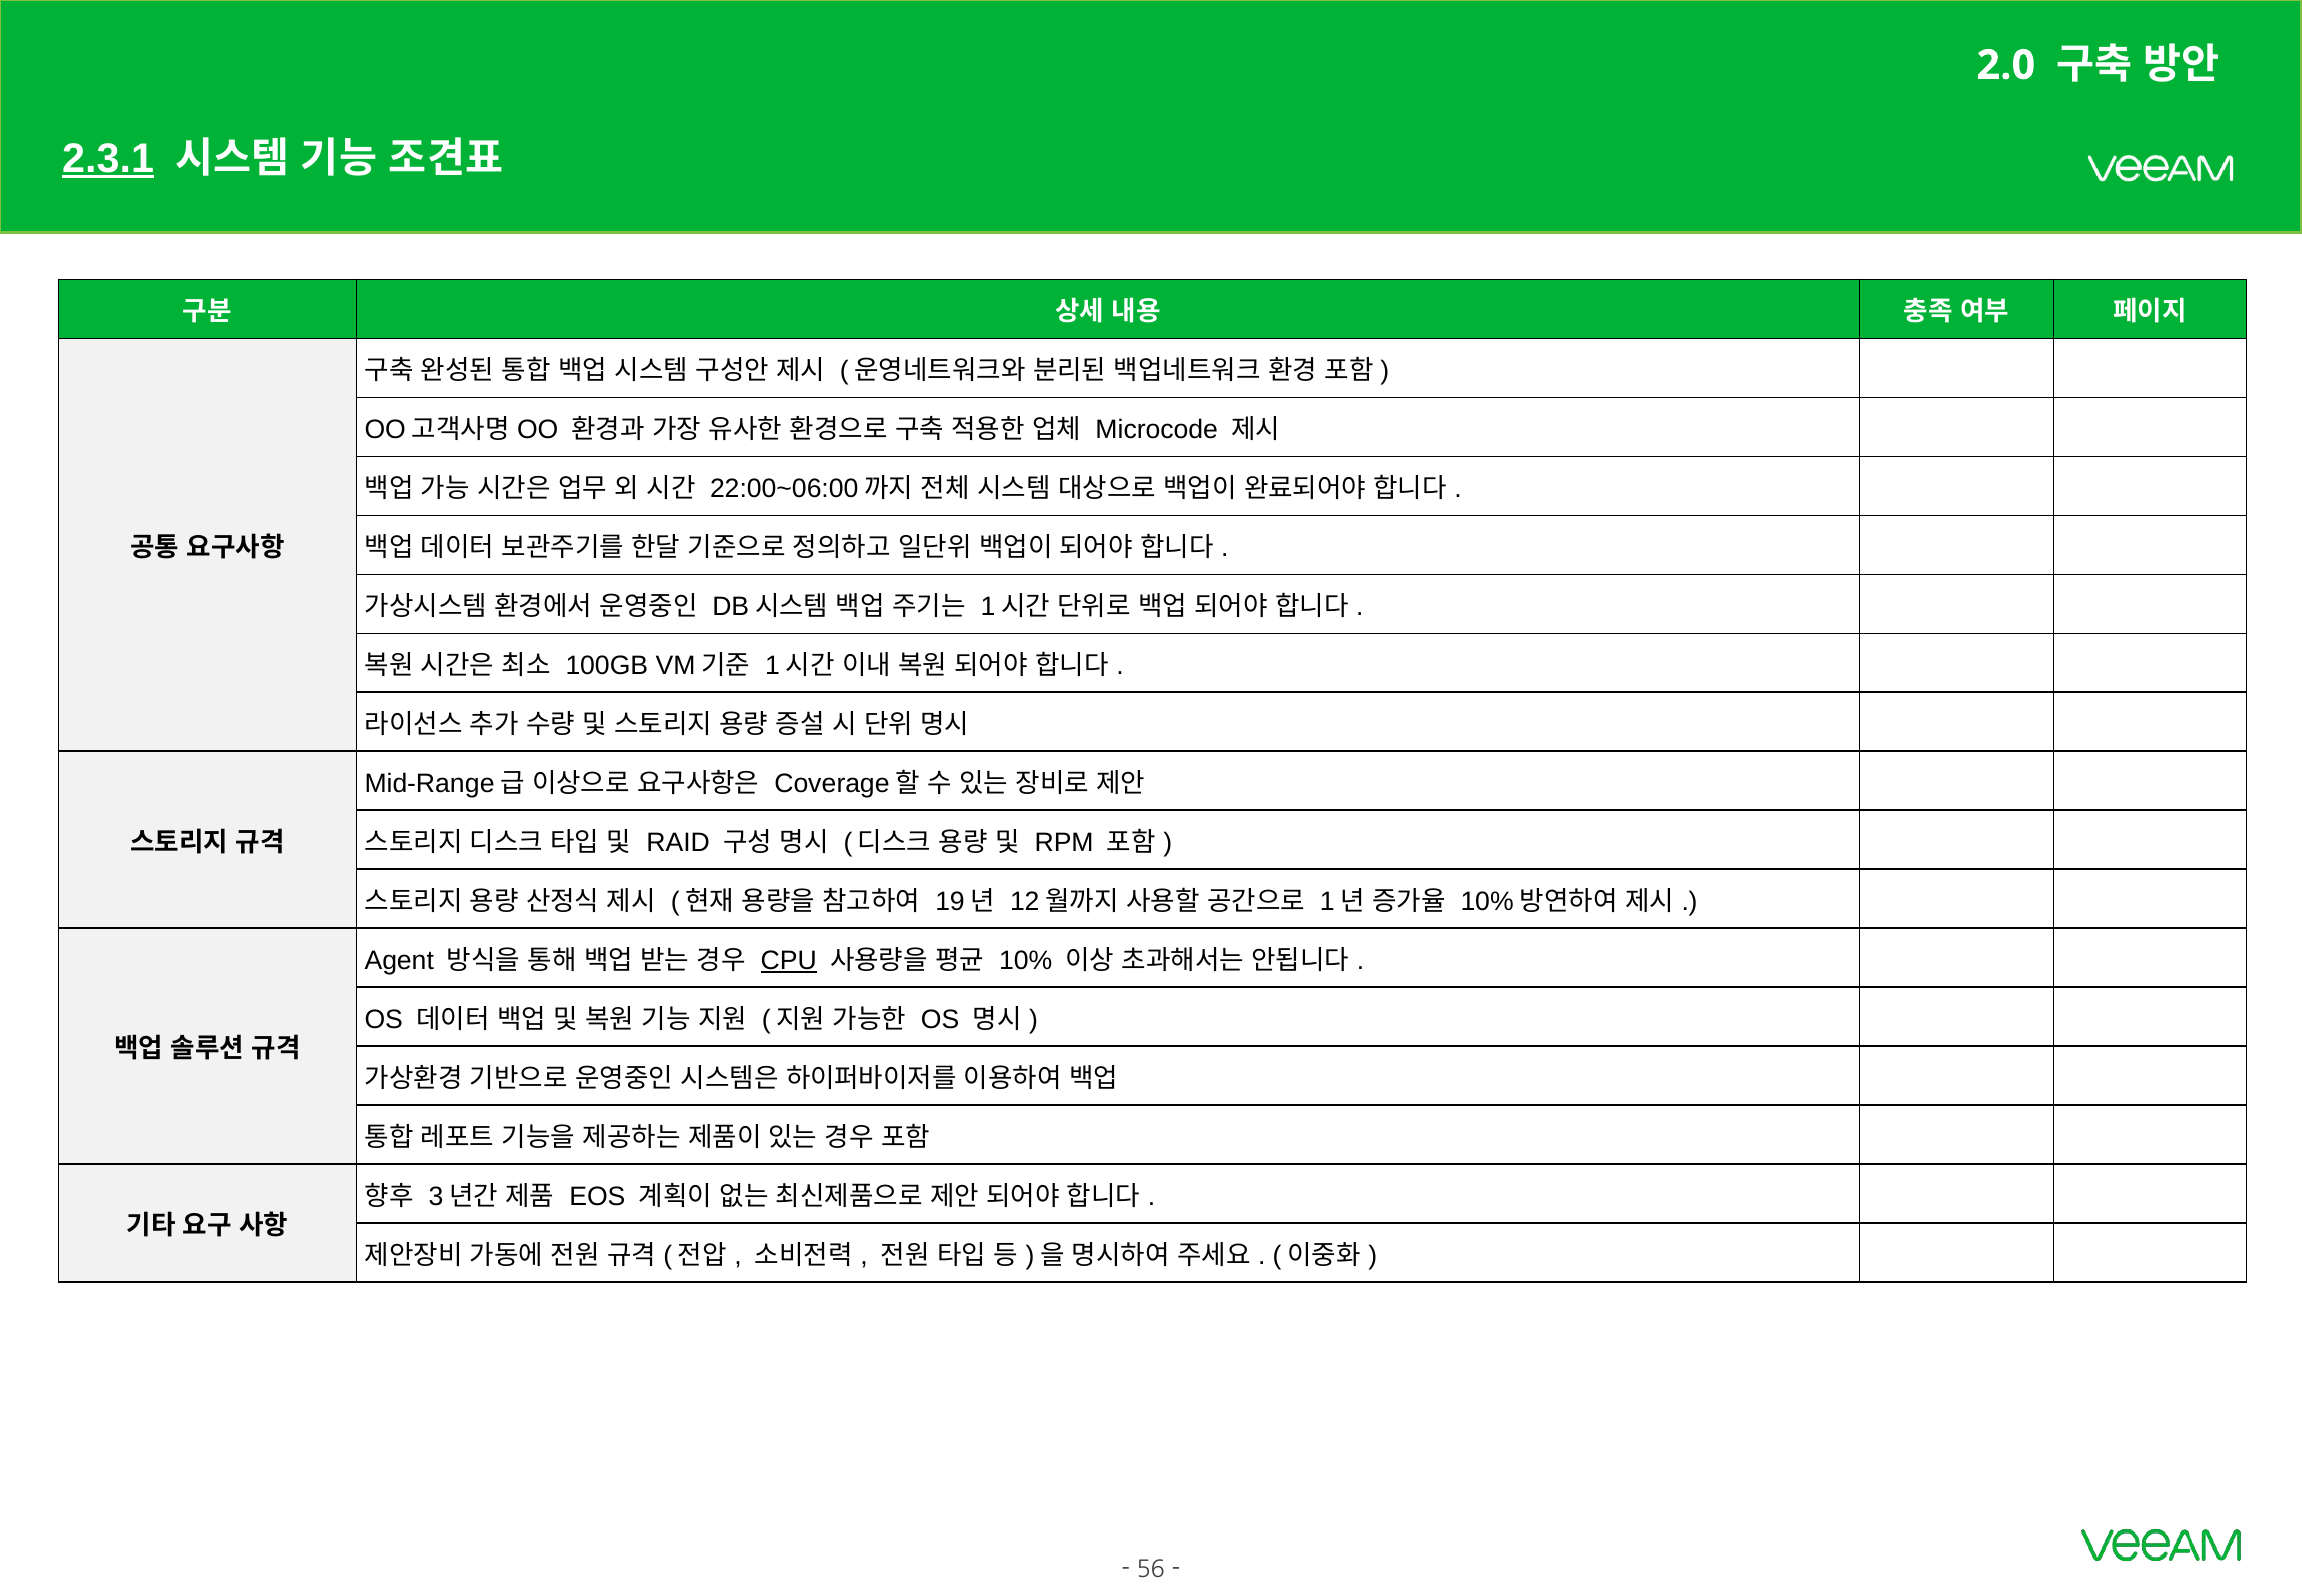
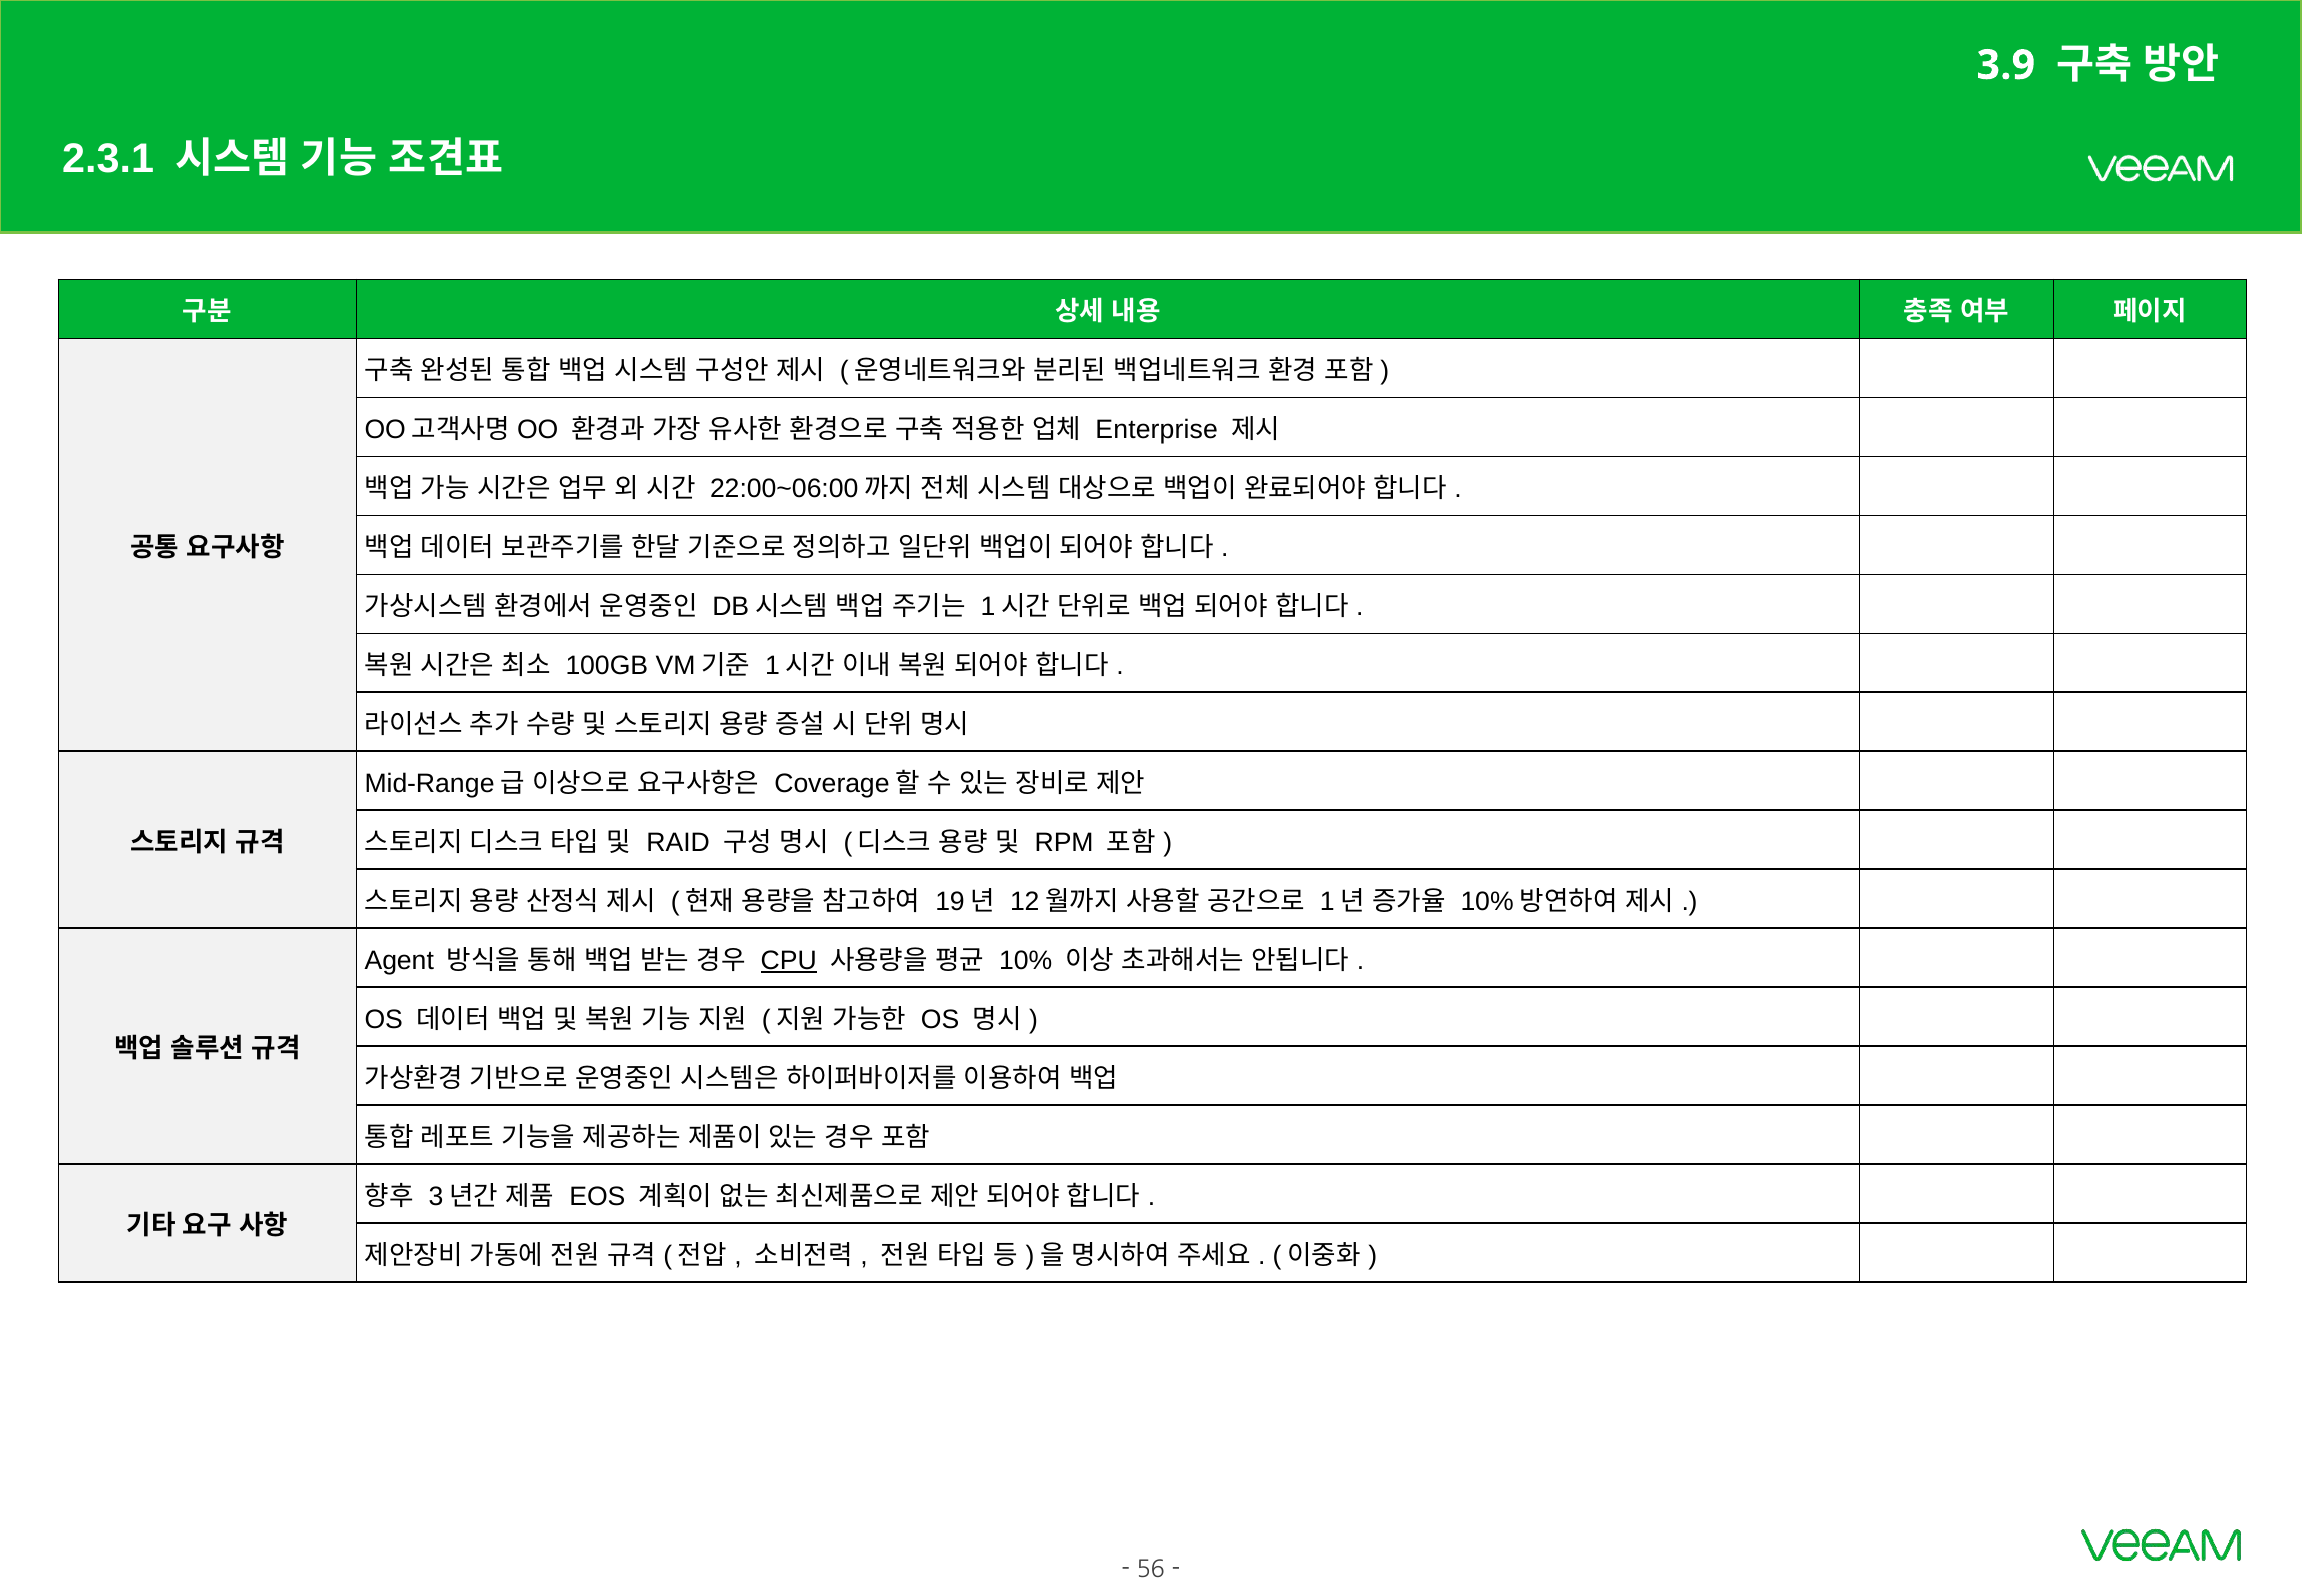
2.0: 2.0 -> 3.9 (2006, 65)
2.3.1 underline: present -> none (108, 159)
Microcode: Microcode -> Enterprise (1157, 429)
